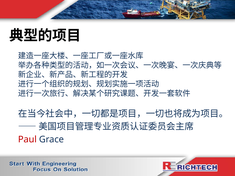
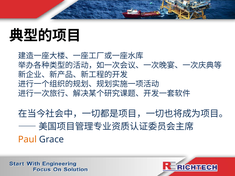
Paul colour: red -> orange (27, 140)
